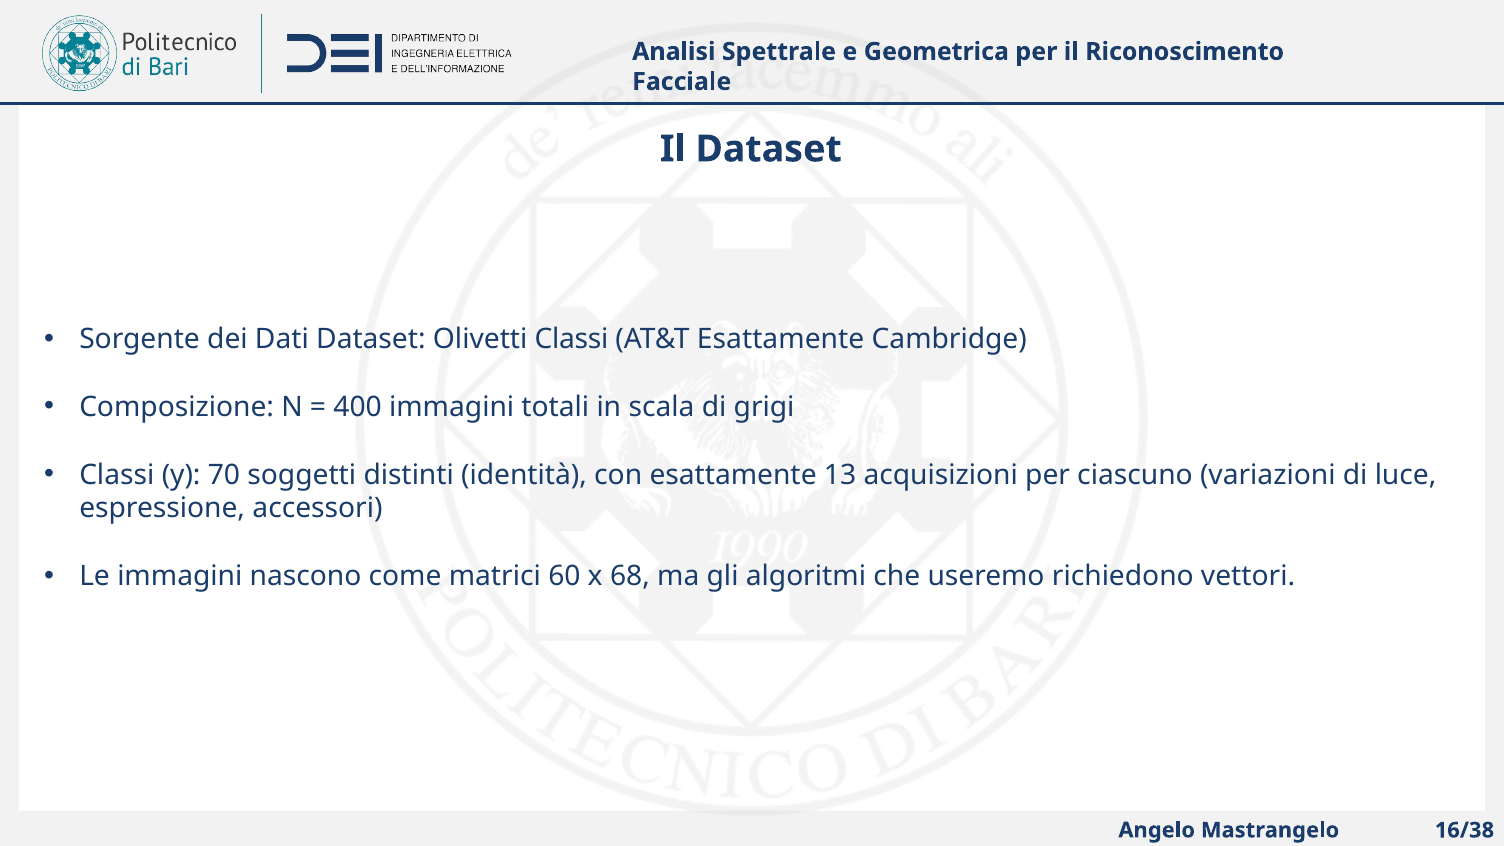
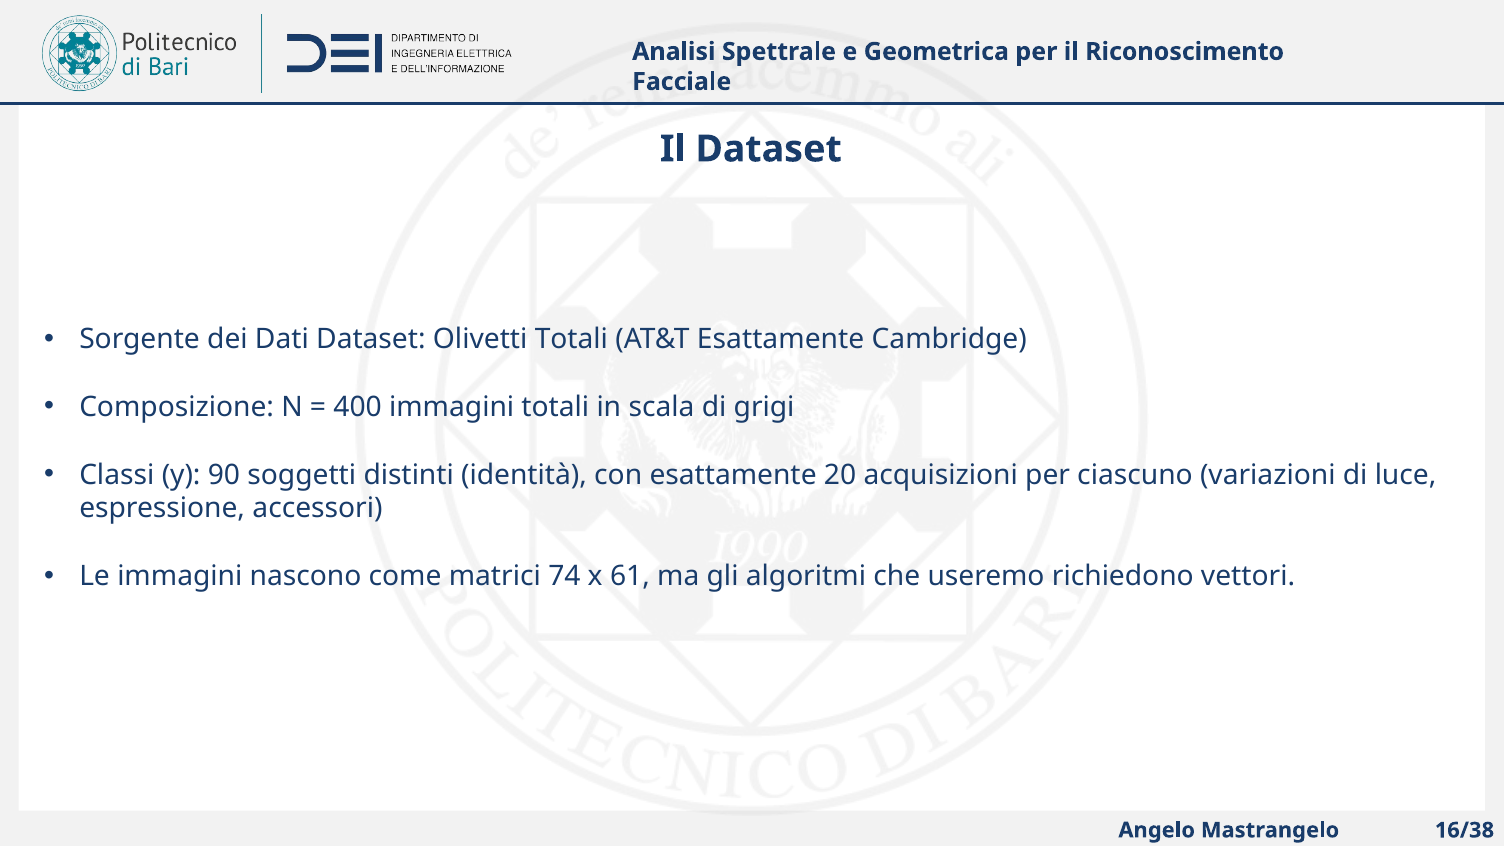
Olivetti Classi: Classi -> Totali (571, 339)
70: 70 -> 90 (224, 475)
13: 13 -> 20 (840, 475)
60: 60 -> 74 (564, 576)
68: 68 -> 61 (630, 576)
